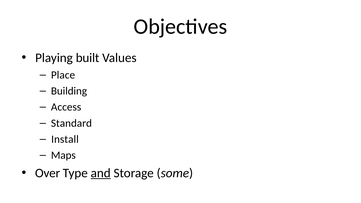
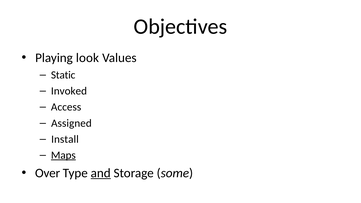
built: built -> look (87, 58)
Place: Place -> Static (63, 75)
Building: Building -> Invoked (69, 91)
Standard: Standard -> Assigned (71, 123)
Maps underline: none -> present (63, 155)
